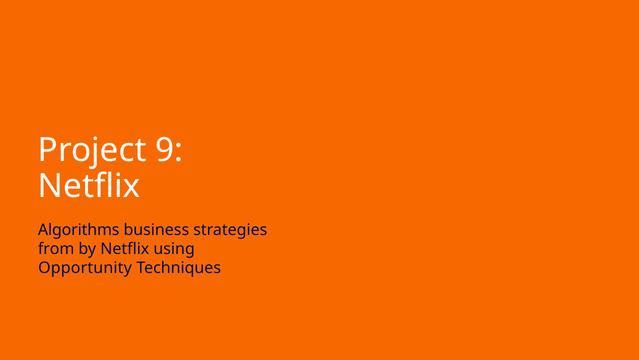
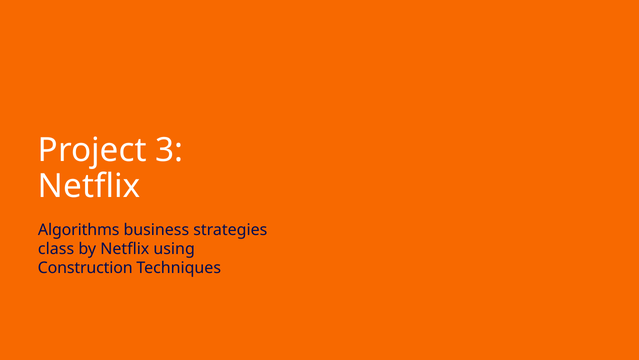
9: 9 -> 3 (169, 150)
from: from -> class (56, 249)
Opportunity: Opportunity -> Construction (85, 268)
